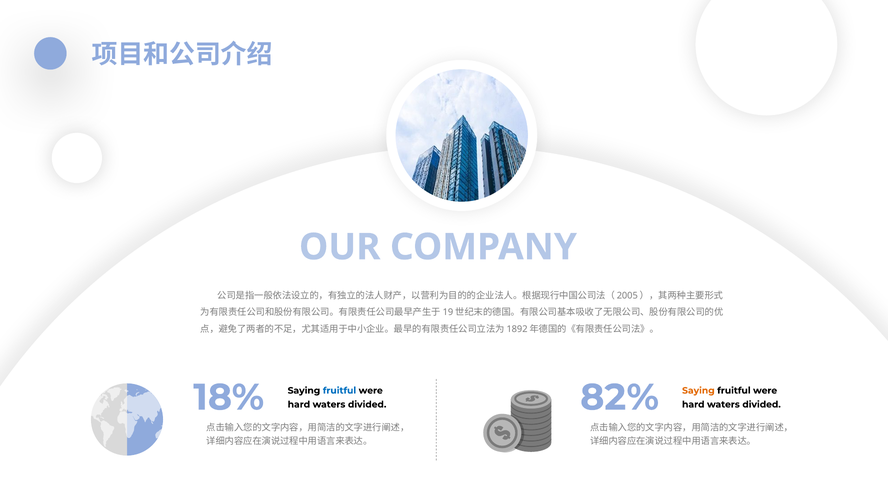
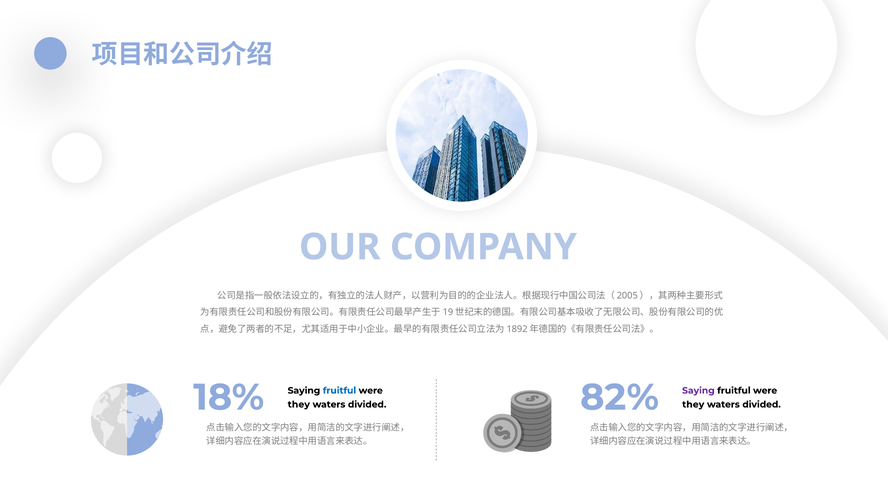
Saying colour: orange -> purple (698, 390)
hard: hard -> they (299, 404)
hard: hard -> they (693, 404)
